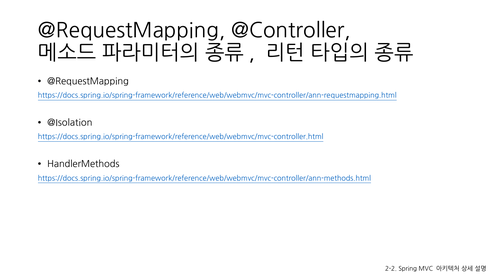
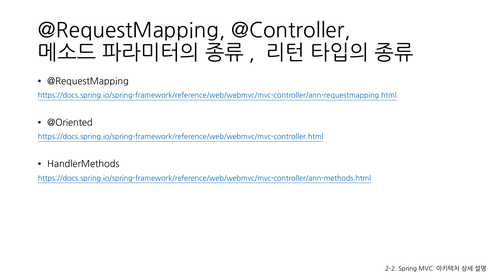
@Isolation: @Isolation -> @Oriented (70, 123)
